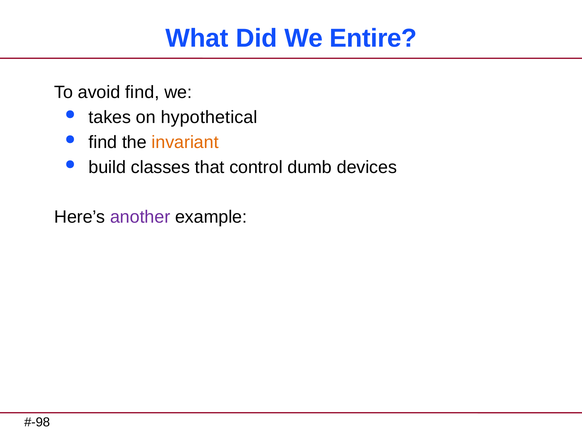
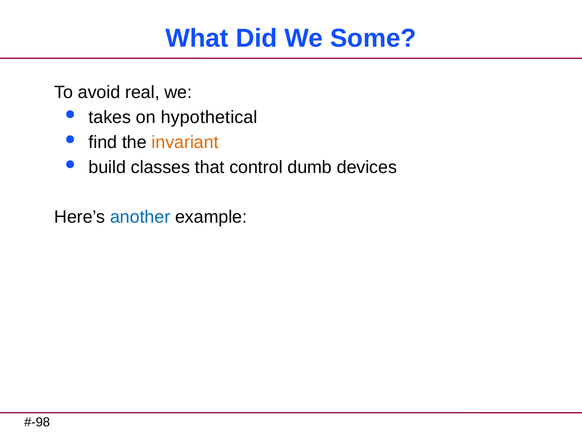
Entire: Entire -> Some (373, 38)
avoid find: find -> real (142, 92)
another colour: purple -> blue (140, 217)
